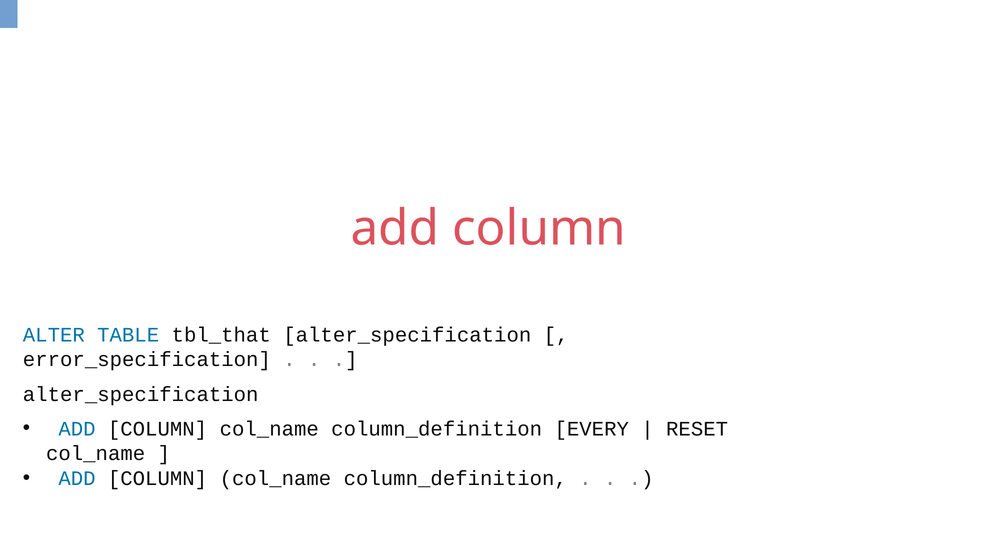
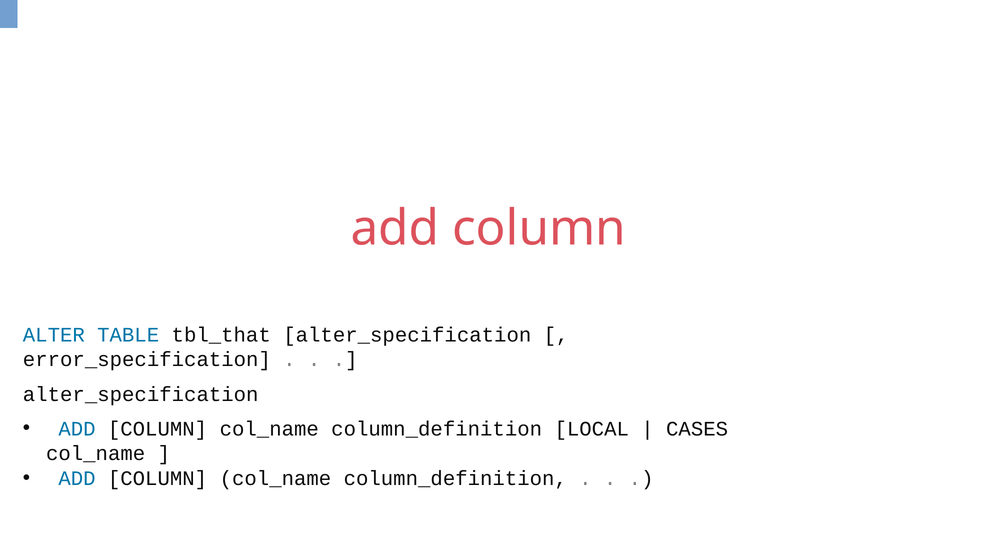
EVERY: EVERY -> LOCAL (592, 429)
RESET: RESET -> CASES (697, 429)
